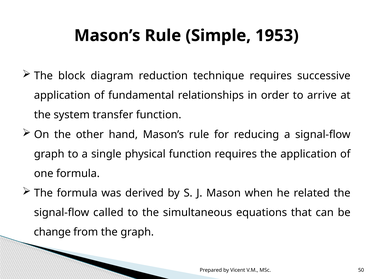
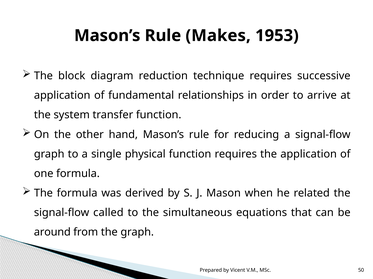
Simple: Simple -> Makes (218, 36)
change: change -> around (52, 233)
